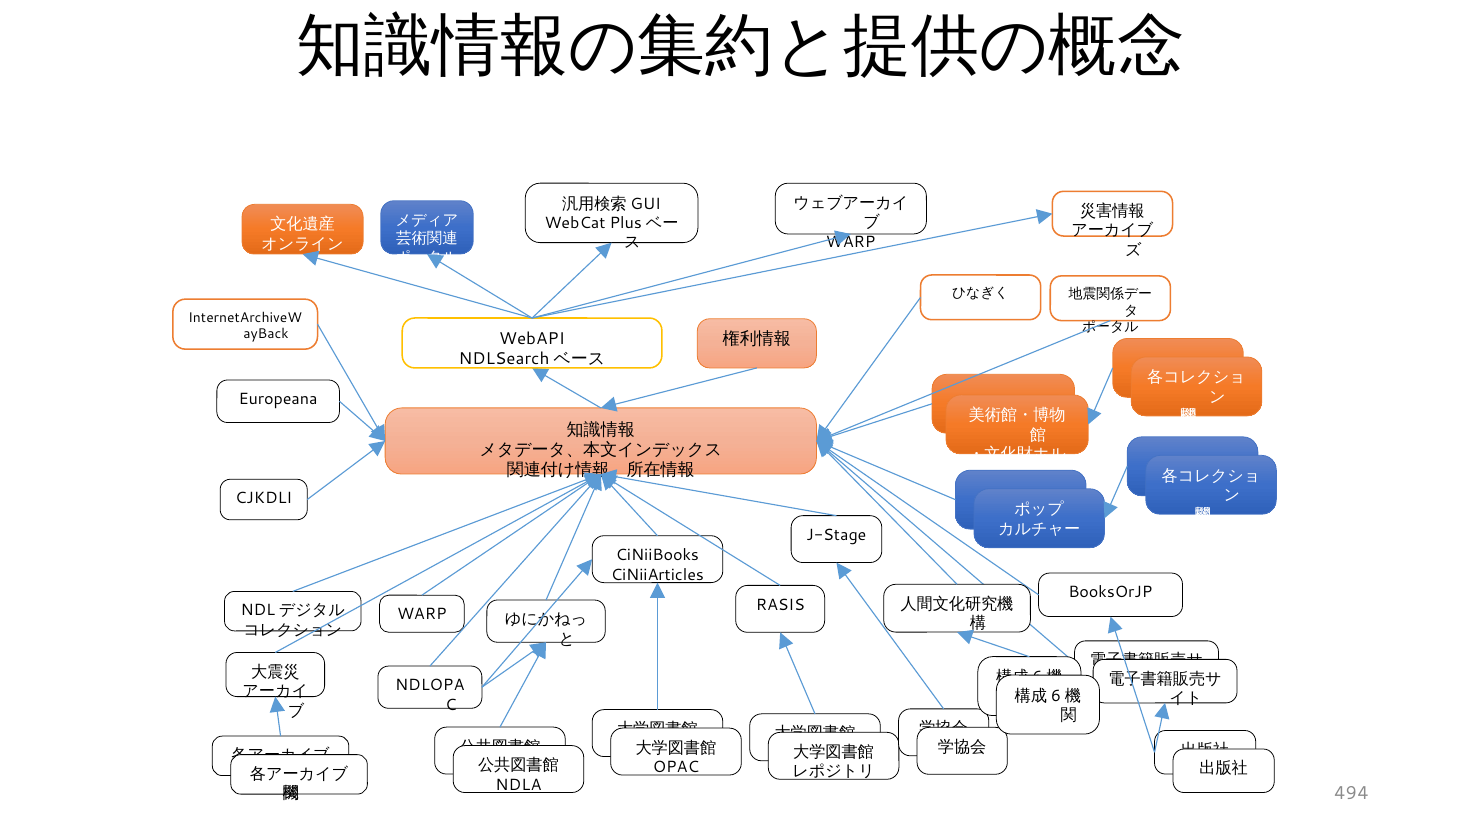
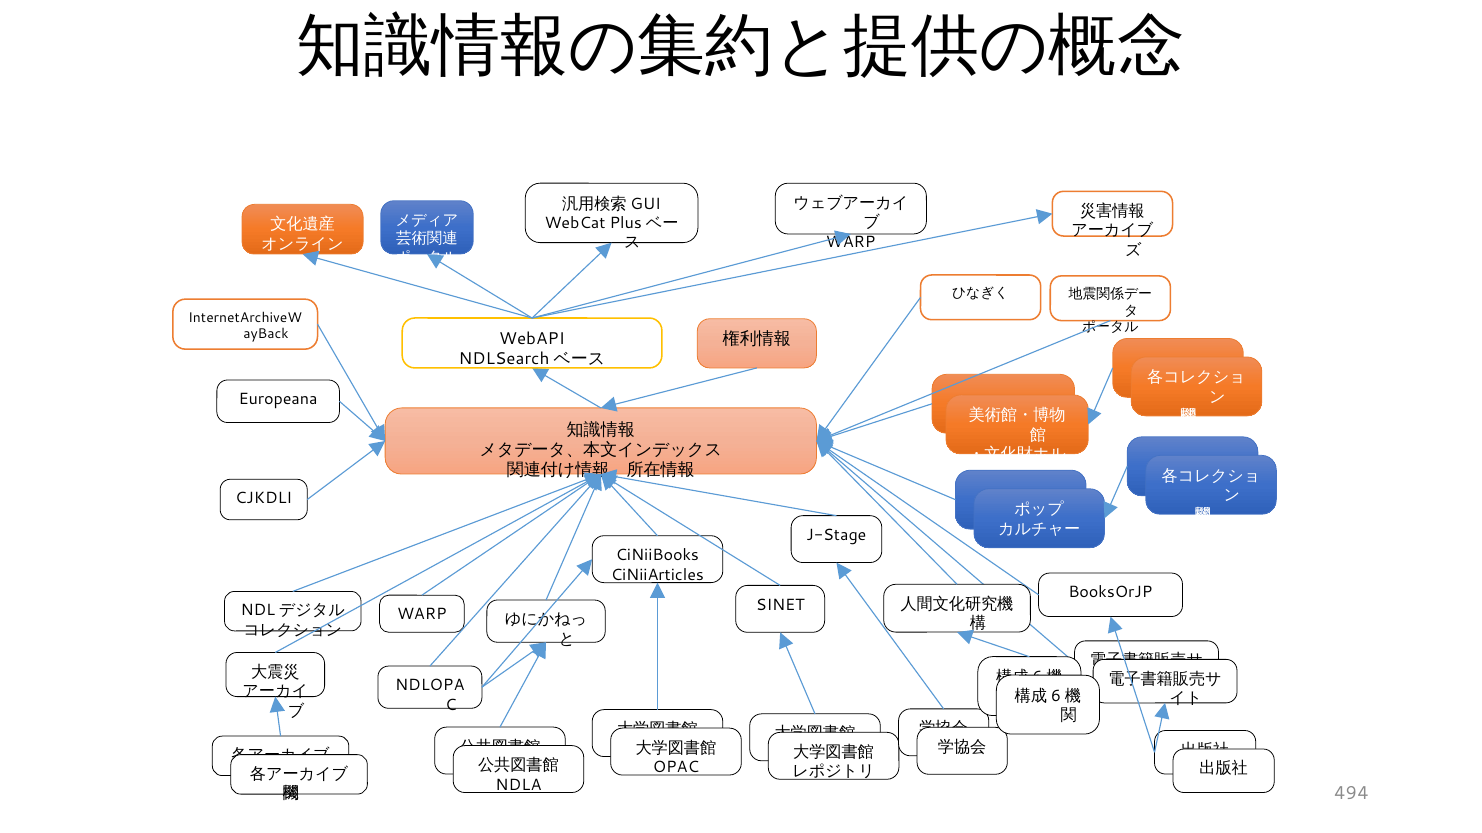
RASIS: RASIS -> SINET (780, 606)
